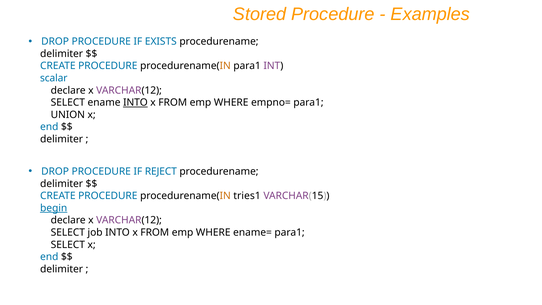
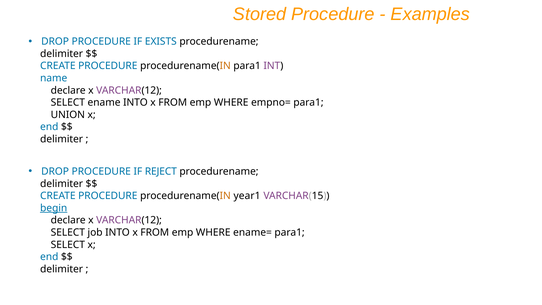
scalar: scalar -> name (54, 78)
INTO underline: present -> none (135, 103)
tries1: tries1 -> year1 (247, 196)
